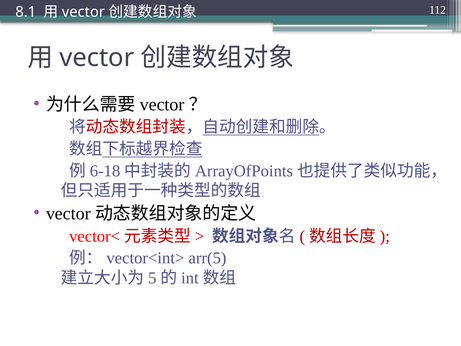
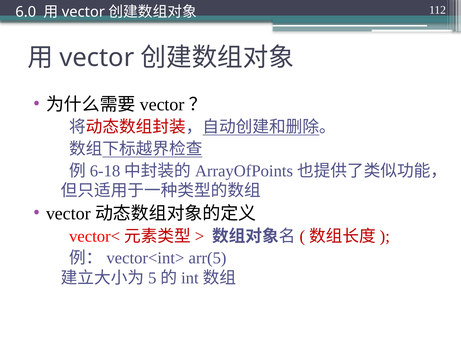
8.1: 8.1 -> 6.0 (26, 12)
